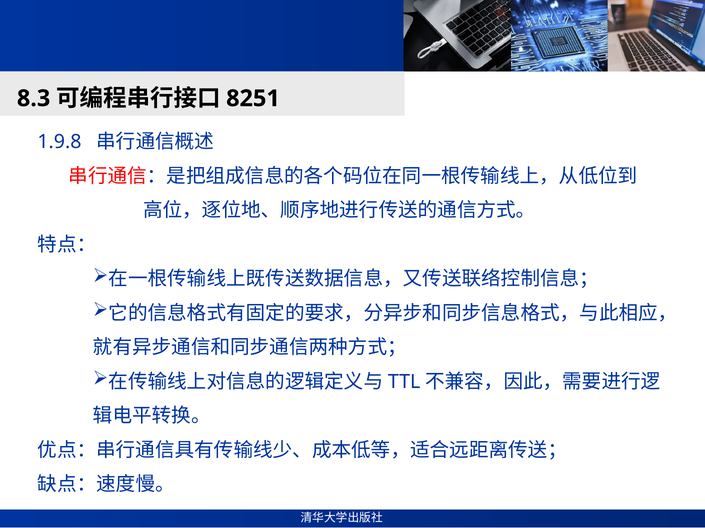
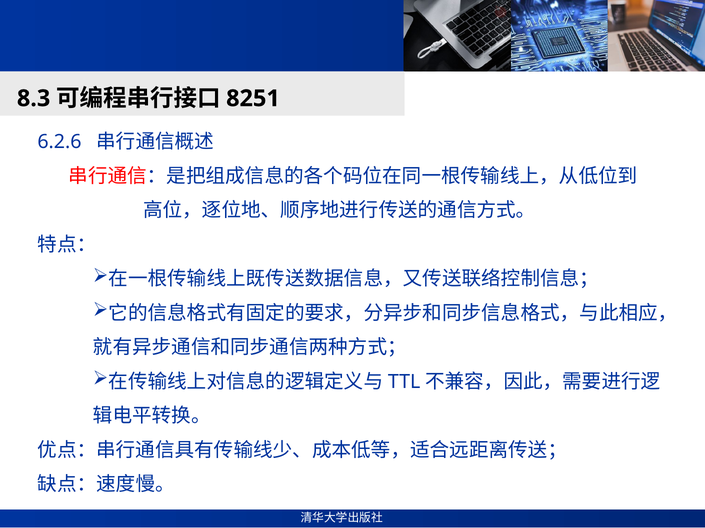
1.9.8: 1.9.8 -> 6.2.6 (59, 142)
